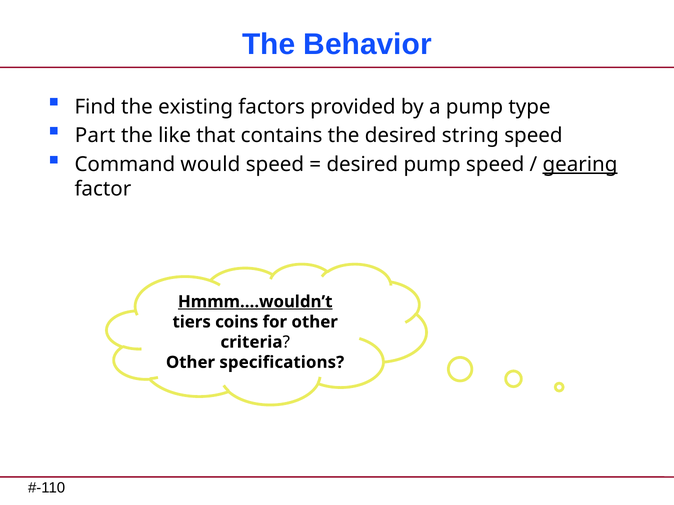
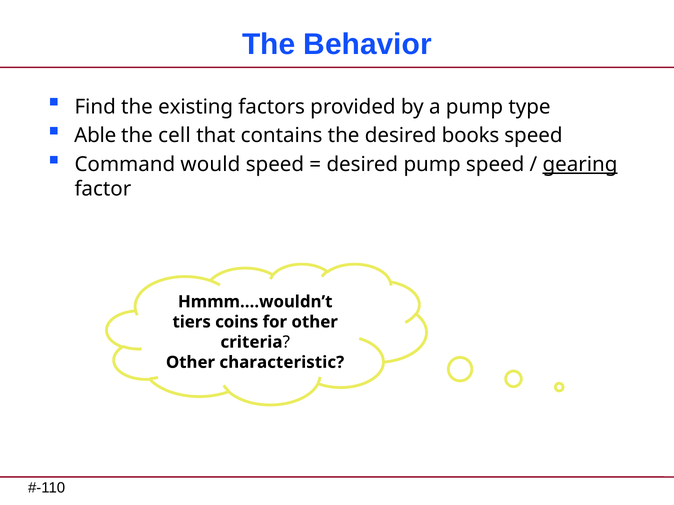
Part: Part -> Able (95, 136)
like: like -> cell (174, 136)
string: string -> books (470, 136)
Hmmm….wouldn’t underline: present -> none (255, 302)
specifications: specifications -> characteristic (282, 363)
